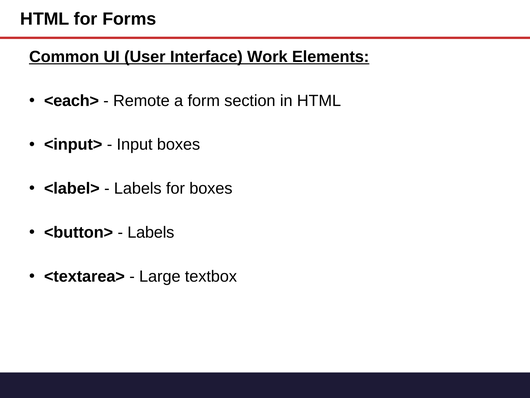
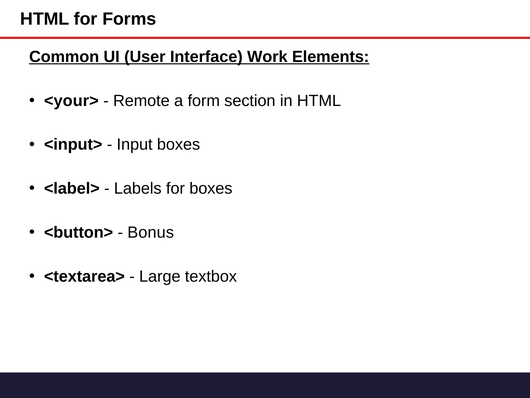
<each>: <each> -> <your> (71, 101)
Labels: Labels -> Bonus (151, 232)
